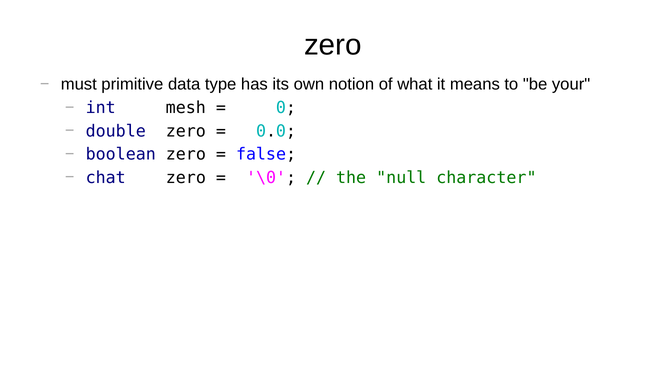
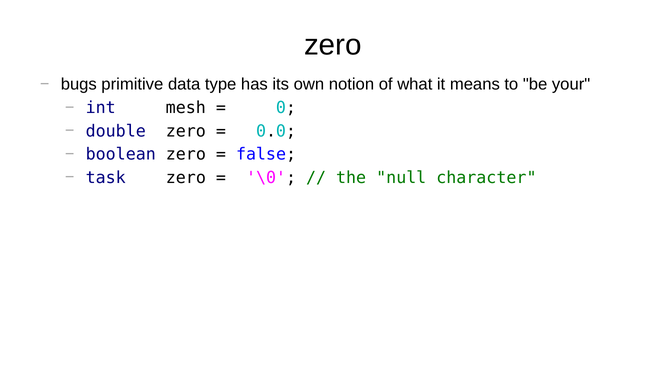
must: must -> bugs (79, 85)
chat: chat -> task (106, 178)
